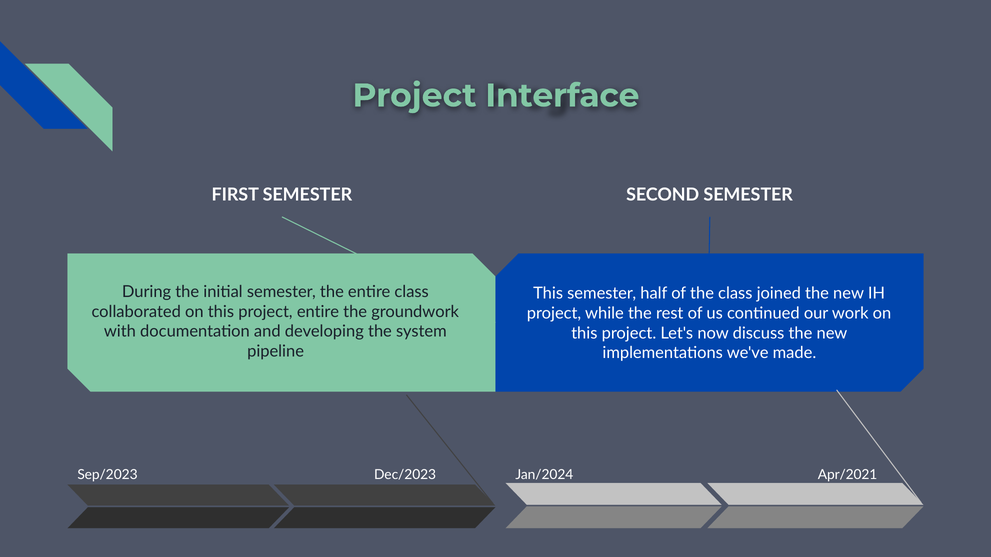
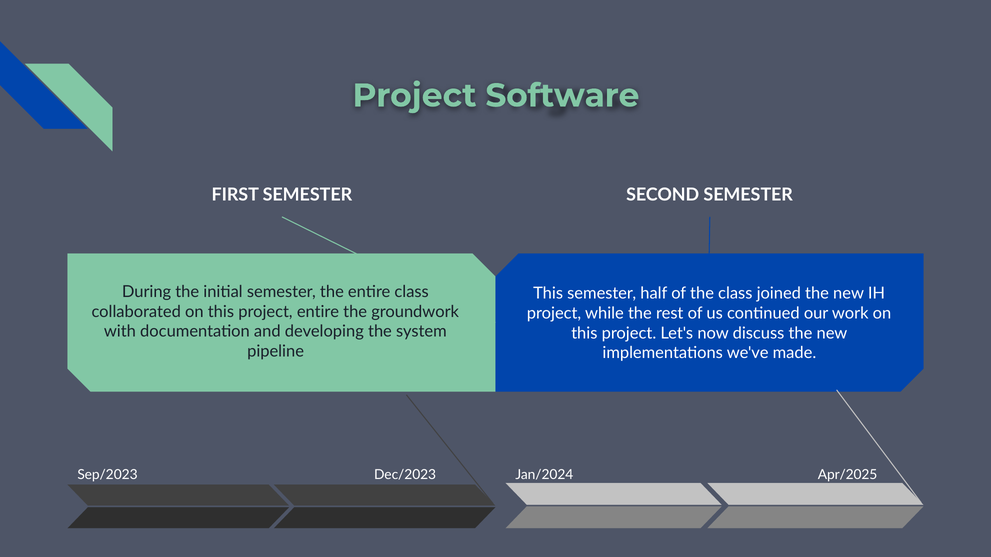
Interface: Interface -> Software (562, 96)
Apr/2021: Apr/2021 -> Apr/2025 (848, 475)
